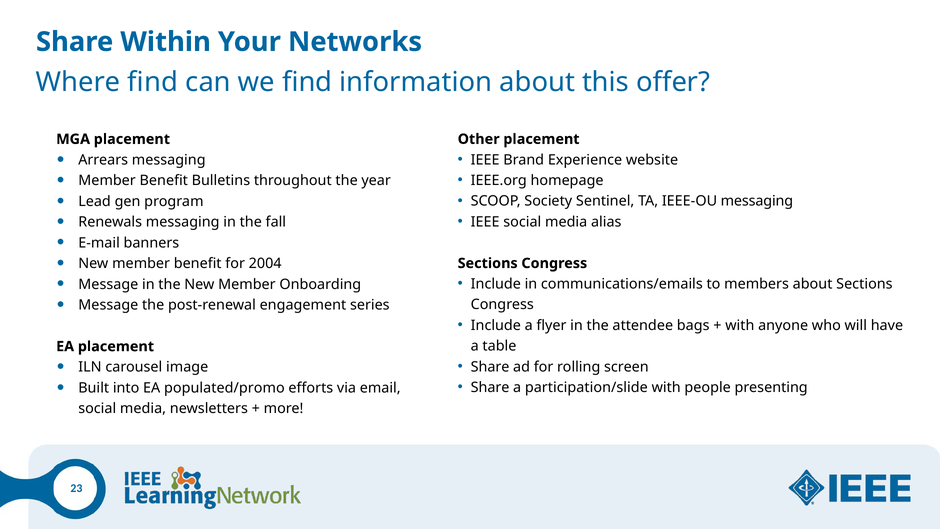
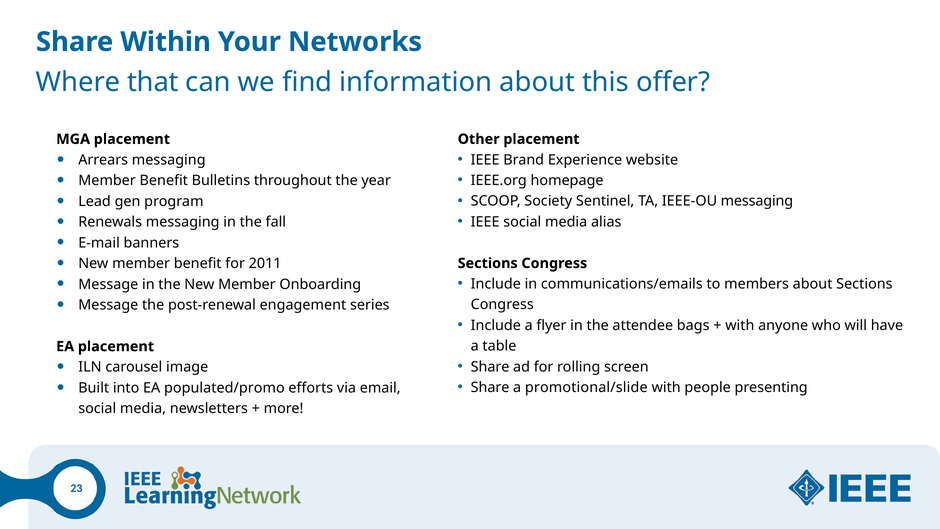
Where find: find -> that (153, 82)
2004: 2004 -> 2011 (265, 263)
participation/slide: participation/slide -> promotional/slide (586, 387)
